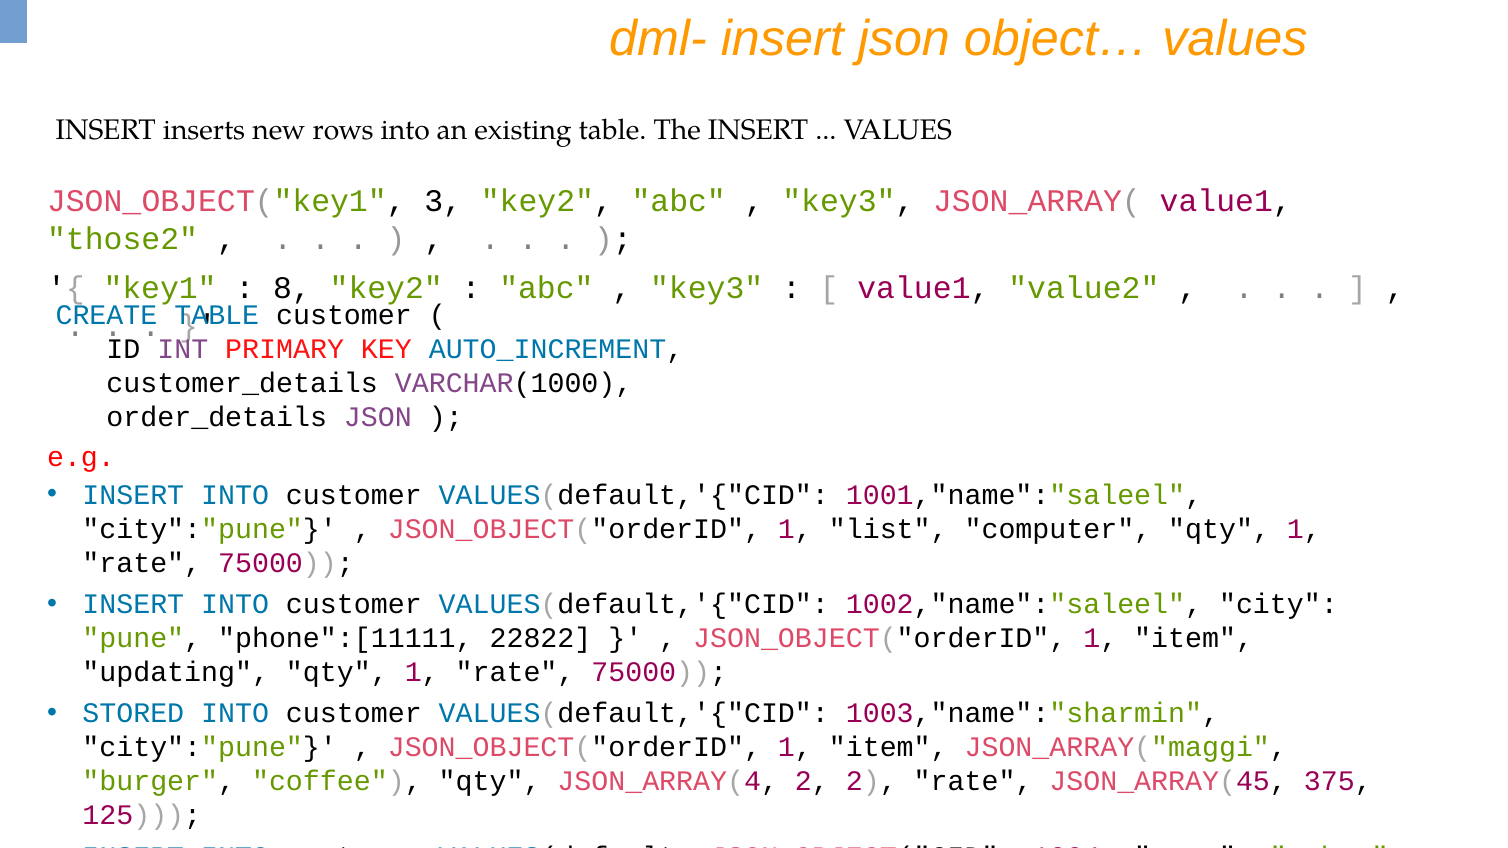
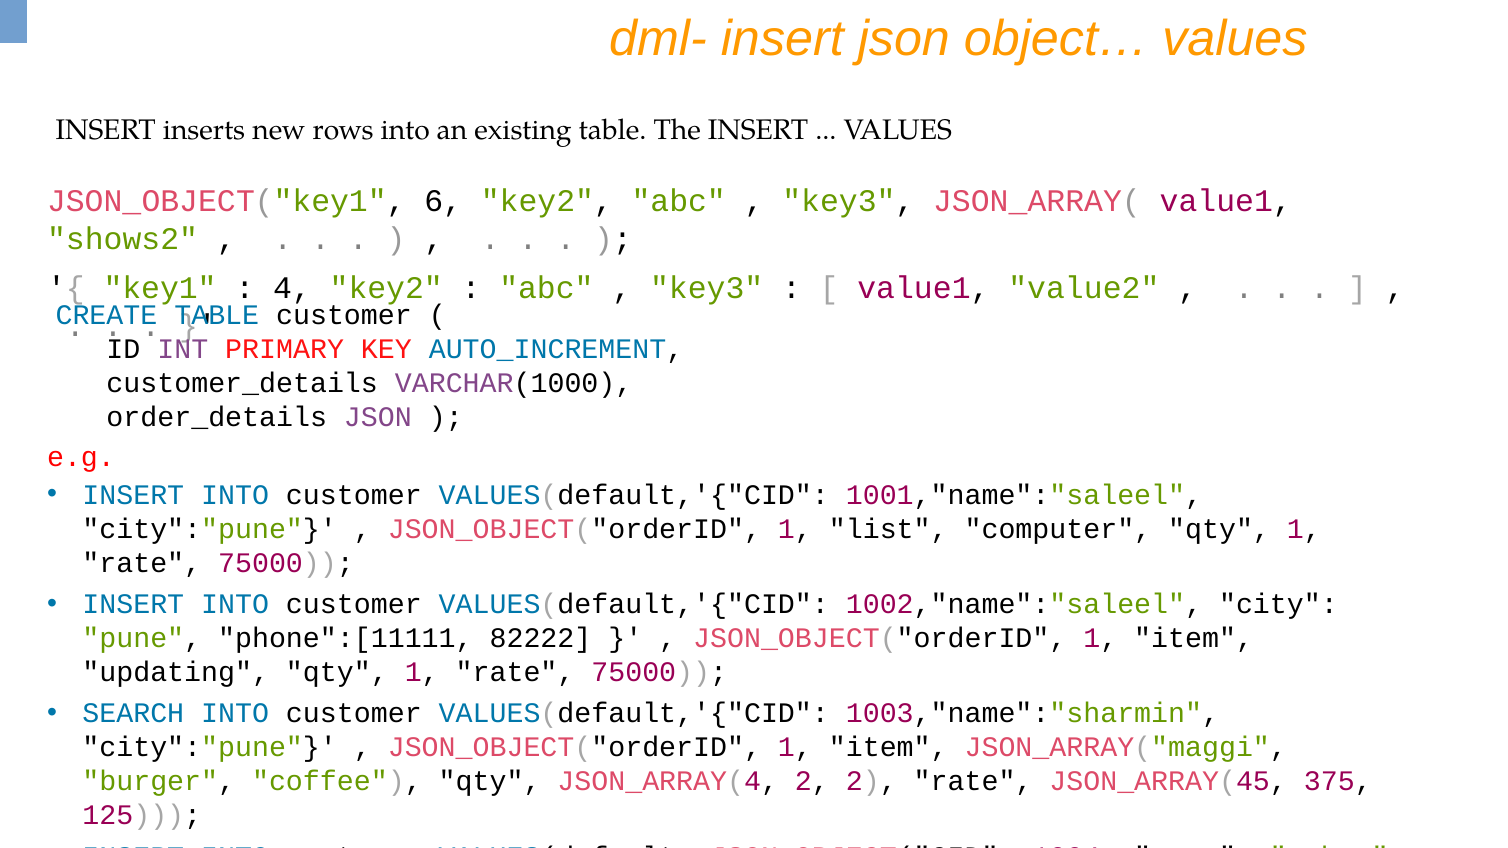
3: 3 -> 6 (443, 201)
those2: those2 -> shows2 (123, 239)
8: 8 -> 4 (292, 288)
22822: 22822 -> 82222 (540, 638)
STORED: STORED -> SEARCH (133, 714)
